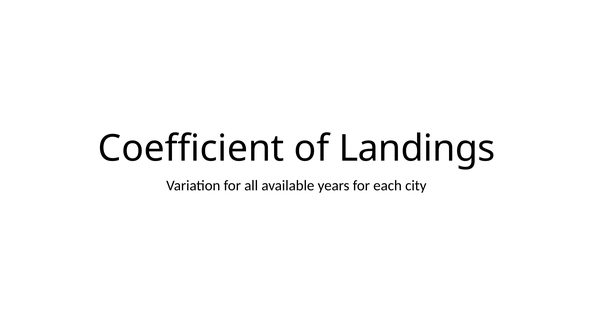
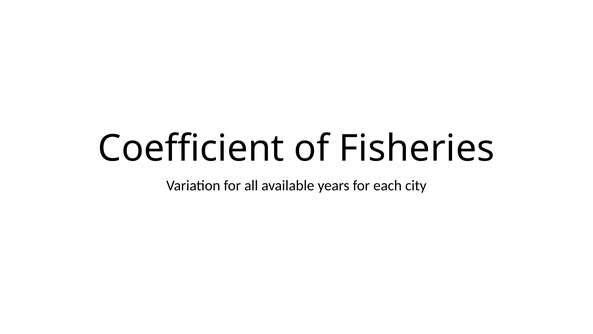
Landings: Landings -> Fisheries (417, 148)
